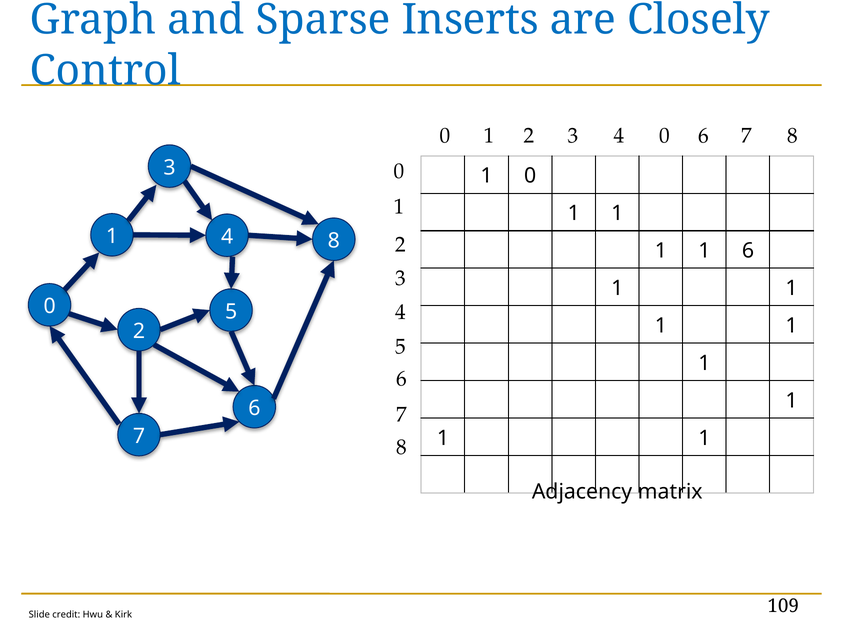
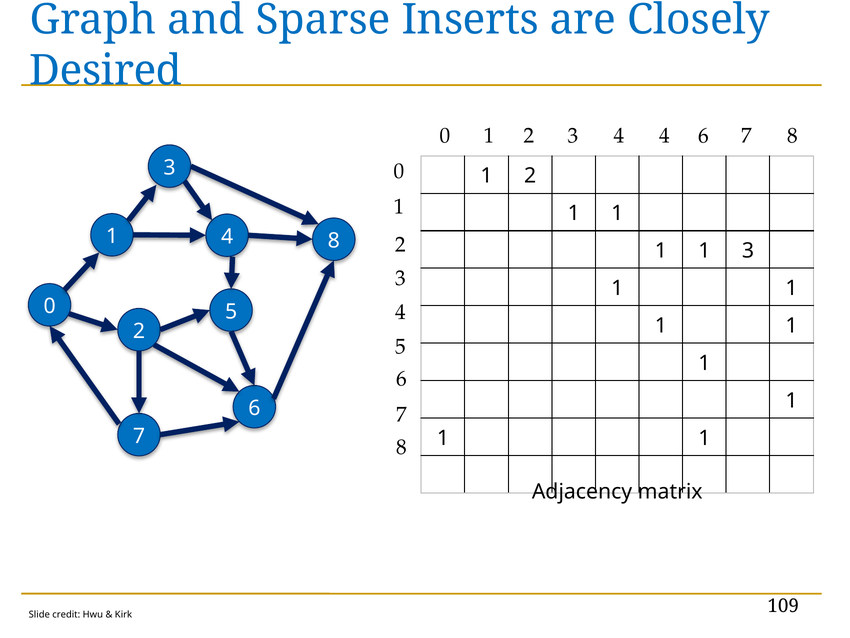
Control: Control -> Desired (106, 71)
4 0: 0 -> 4 (665, 135)
0: 0 -> 2 (530, 176)
1 1 6: 6 -> 3 (748, 250)
